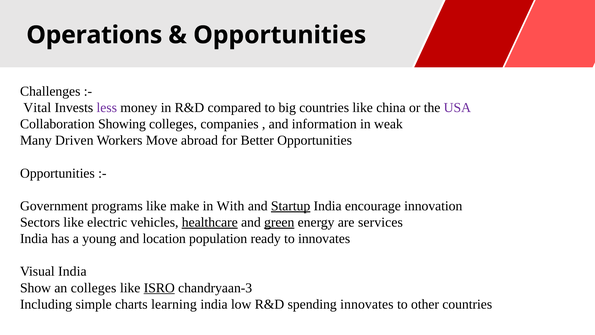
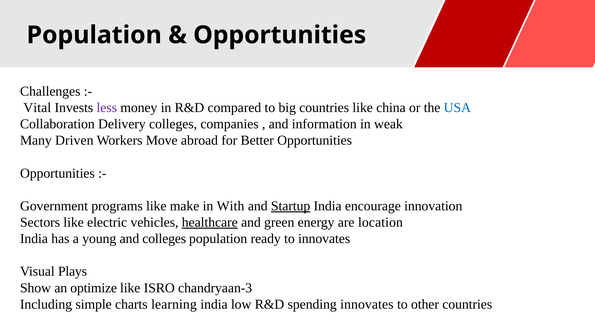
Operations: Operations -> Population (94, 35)
USA colour: purple -> blue (457, 108)
Showing: Showing -> Delivery (122, 124)
green underline: present -> none (279, 222)
services: services -> location (380, 222)
and location: location -> colleges (164, 238)
Visual India: India -> Plays (72, 271)
an colleges: colleges -> optimize (94, 288)
ISRO underline: present -> none (159, 288)
